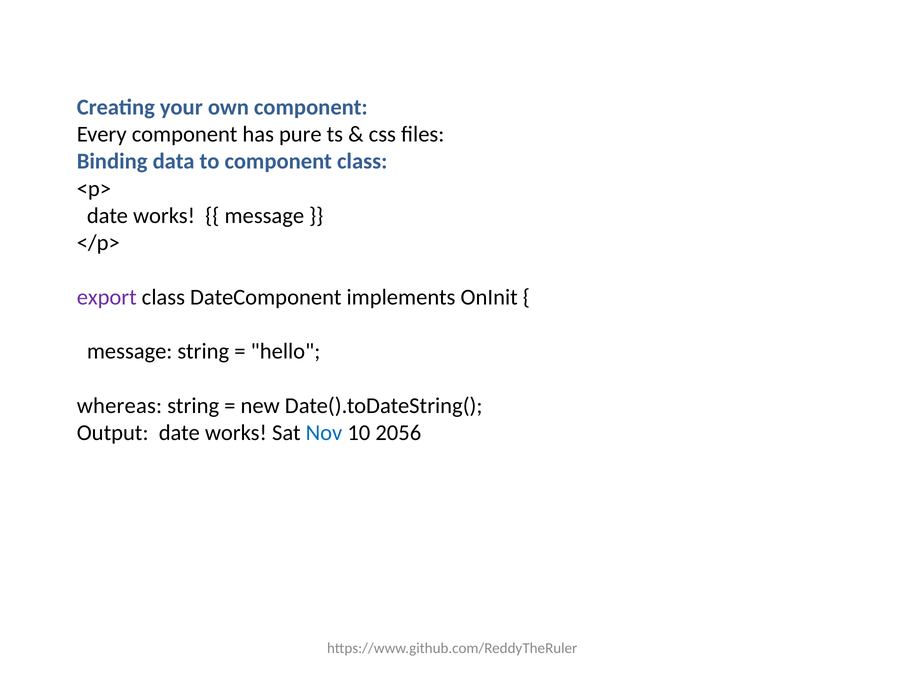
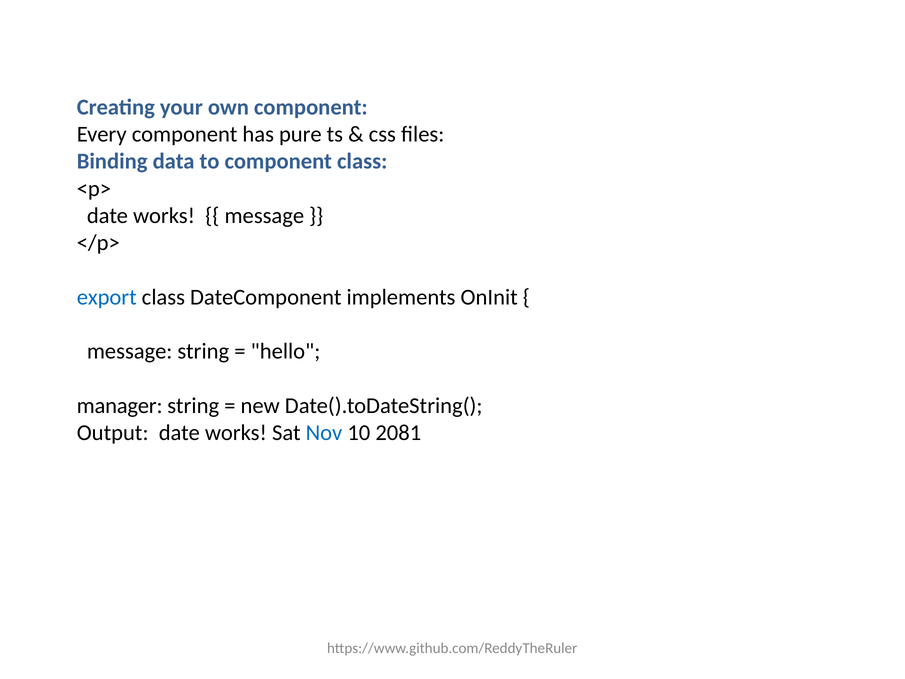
export colour: purple -> blue (107, 297)
whereas: whereas -> manager (120, 406)
2056: 2056 -> 2081 (398, 433)
